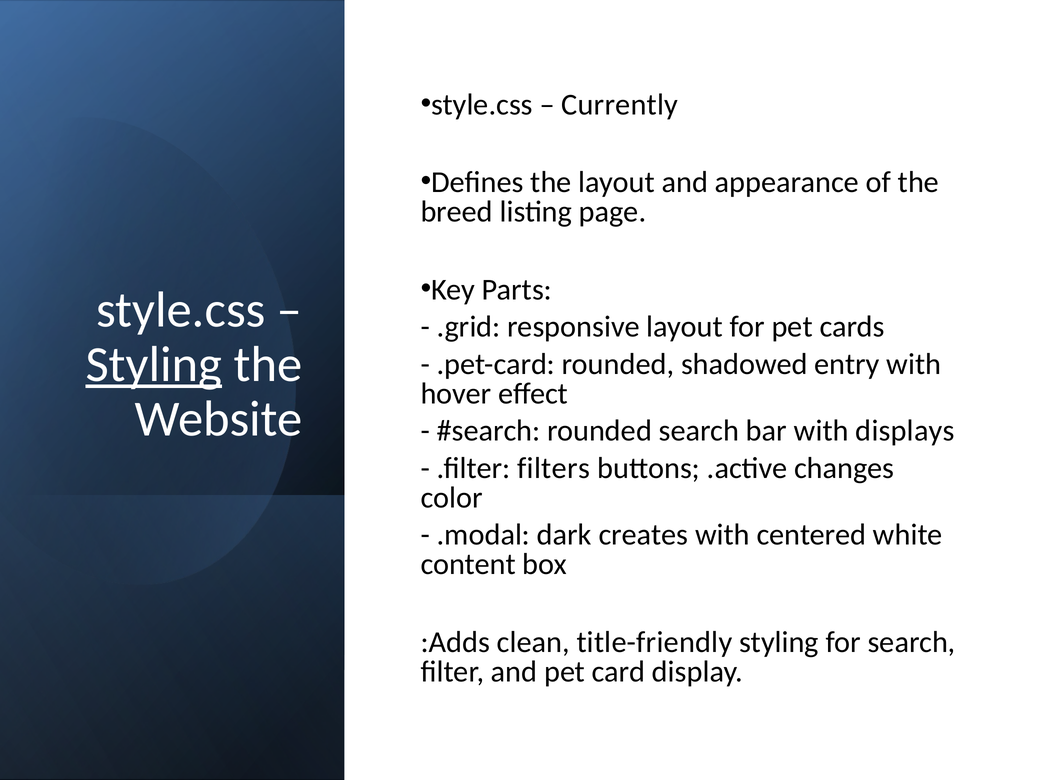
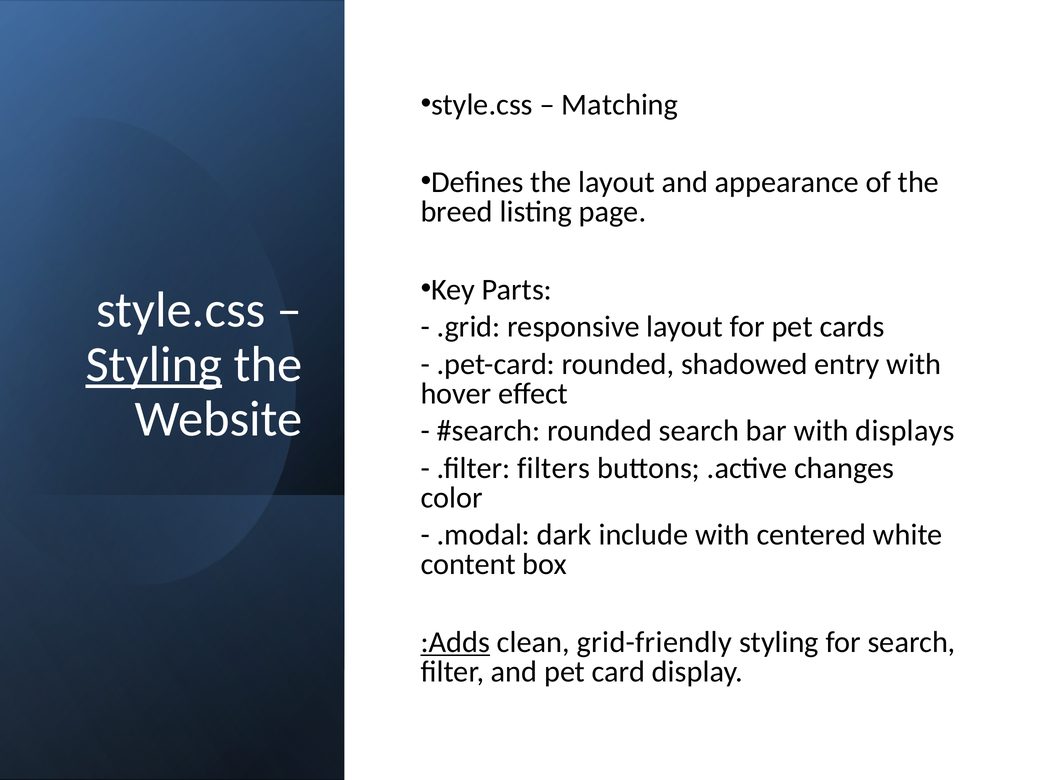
Currently: Currently -> Matching (620, 105)
creates: creates -> include (643, 535)
:Adds underline: none -> present (455, 642)
title-friendly: title-friendly -> grid-friendly (654, 642)
